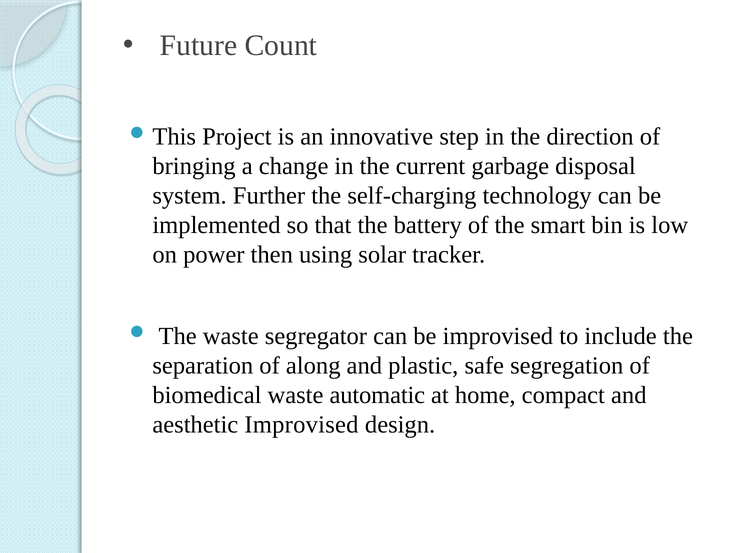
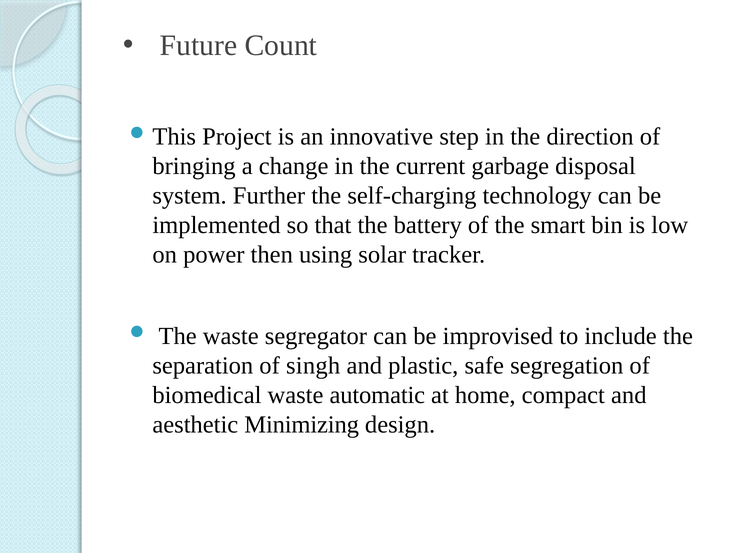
along: along -> singh (313, 365)
aesthetic Improvised: Improvised -> Minimizing (302, 424)
